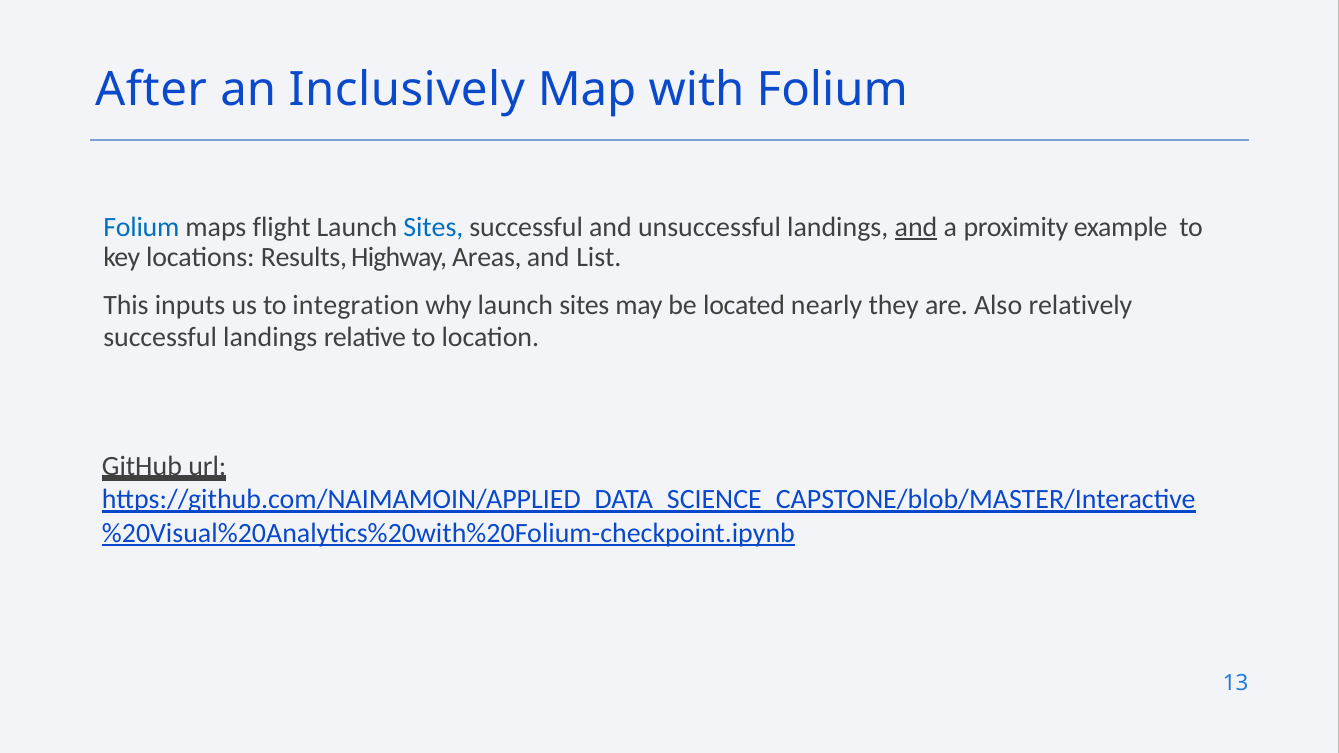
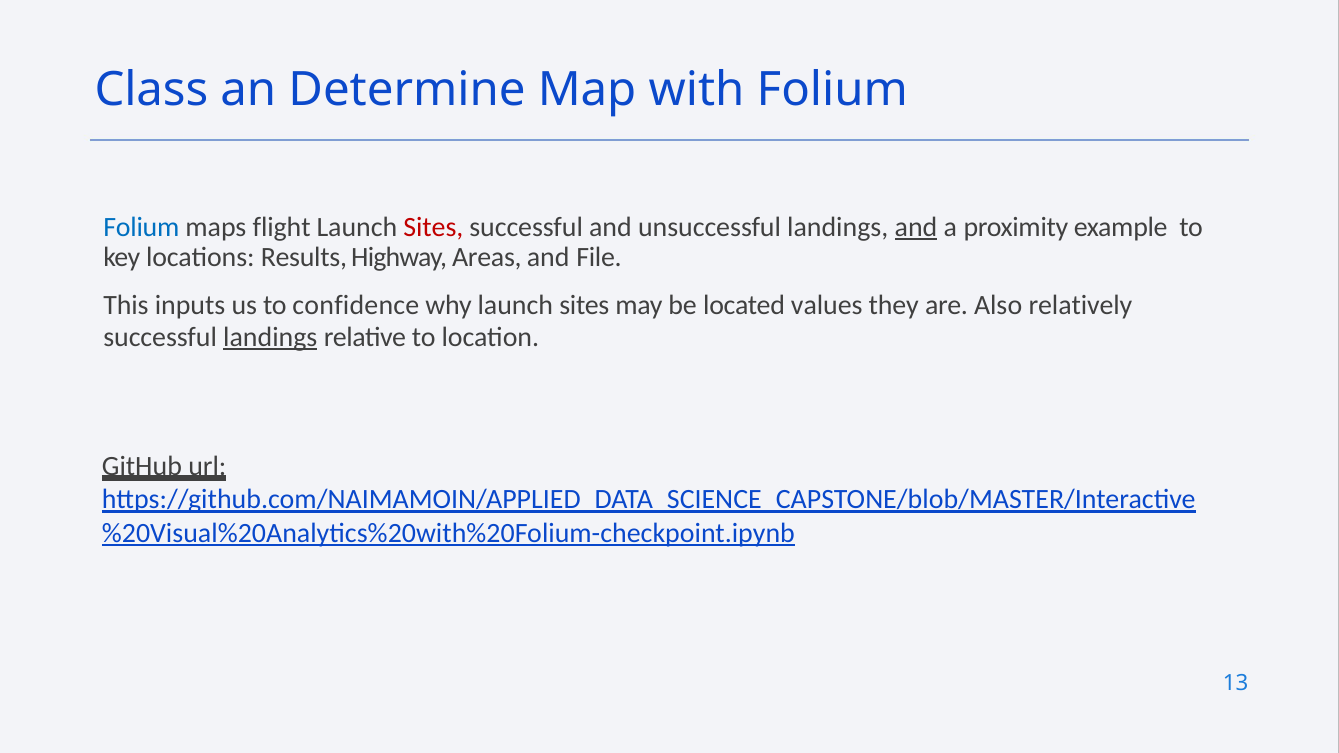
After: After -> Class (151, 89)
Inclusively: Inclusively -> Determine (407, 89)
Sites colour: blue -> red (433, 227)
List: List -> File (599, 258)
integration: integration -> confidence (356, 305)
nearly: nearly -> values (827, 305)
landings underline: none -> present (270, 337)
